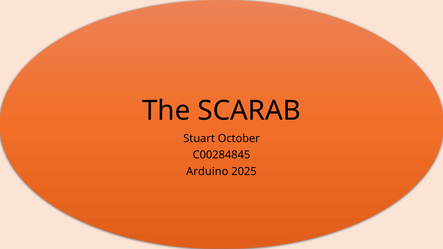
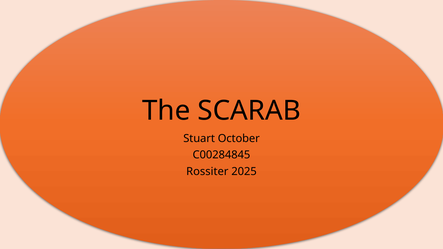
Arduino: Arduino -> Rossiter (207, 172)
